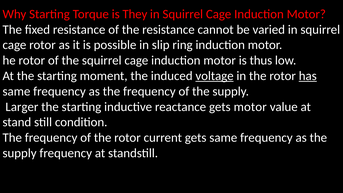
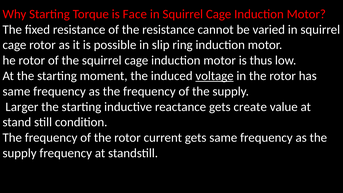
They: They -> Face (135, 14)
has underline: present -> none (308, 76)
gets motor: motor -> create (250, 107)
